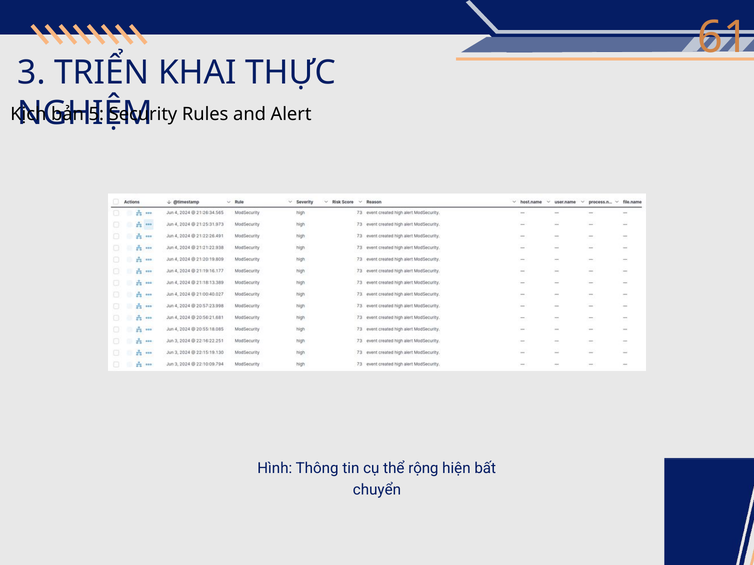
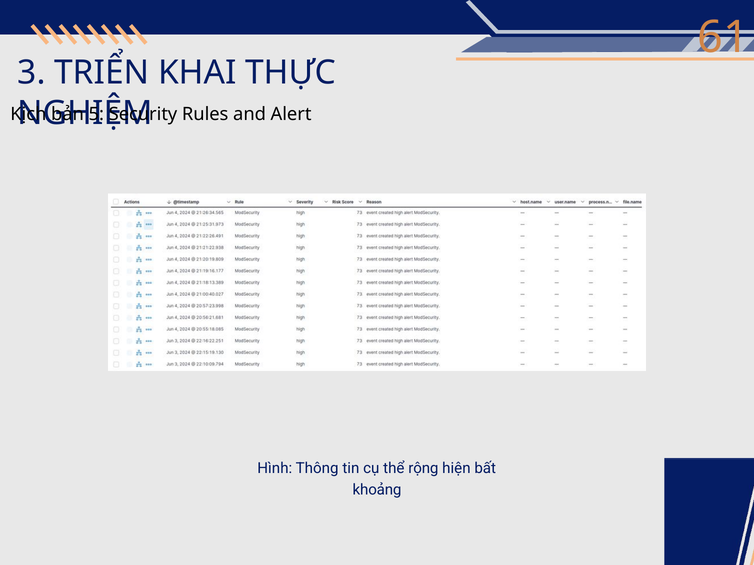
chuyển: chuyển -> khoảng (377, 490)
